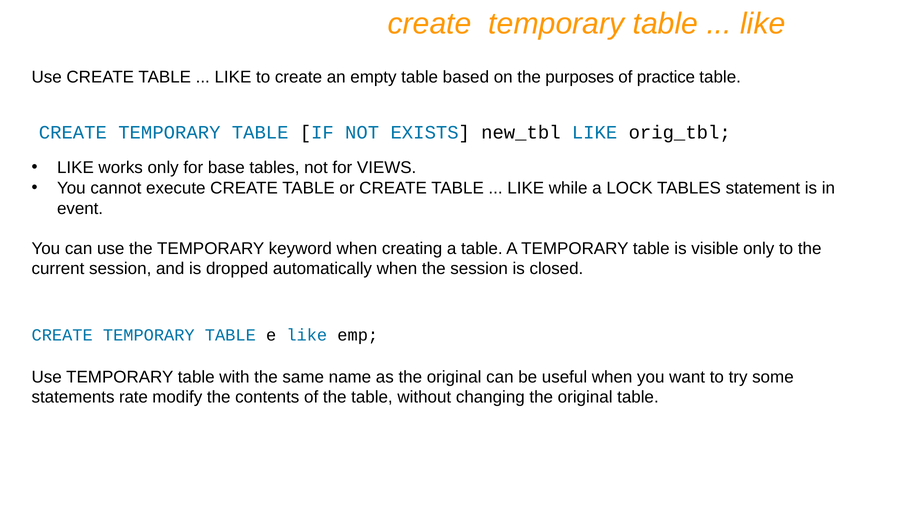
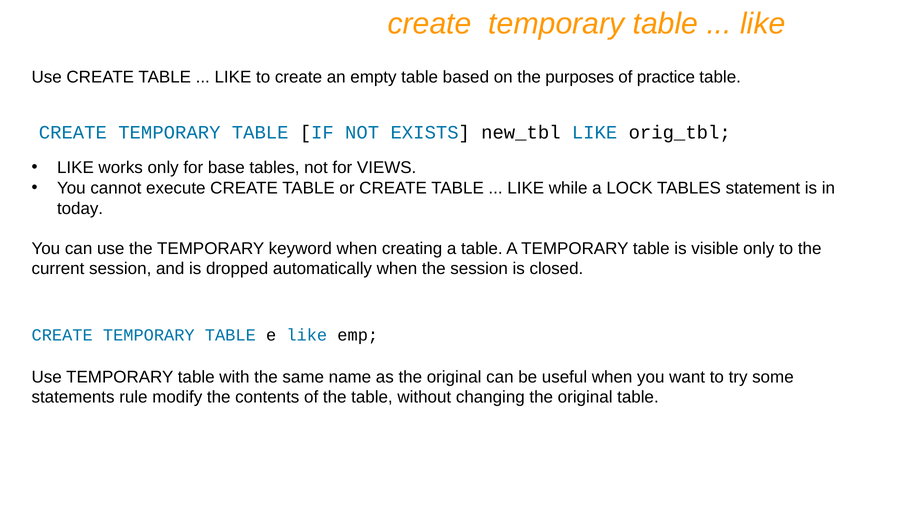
event: event -> today (80, 208)
rate: rate -> rule (133, 397)
